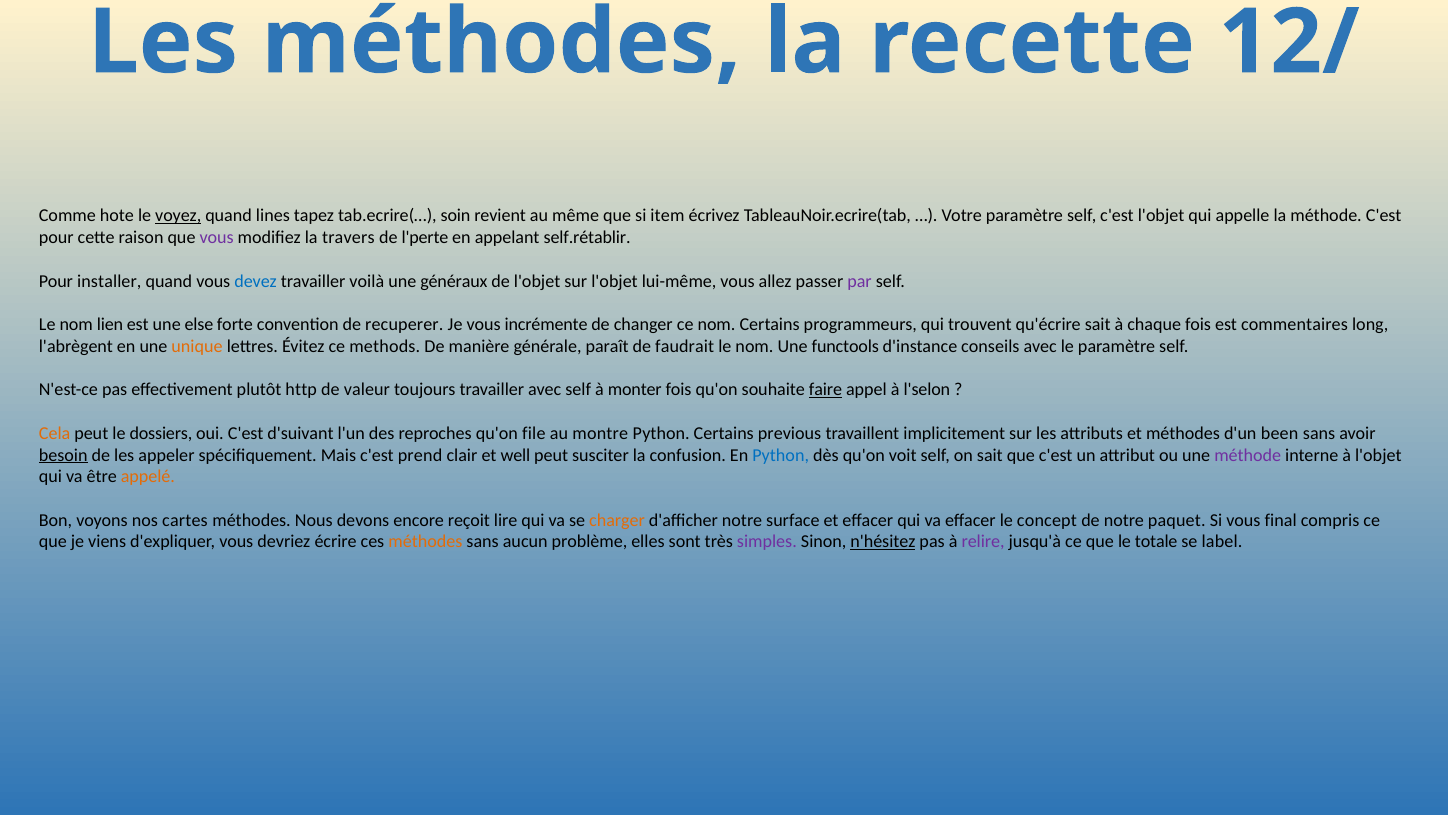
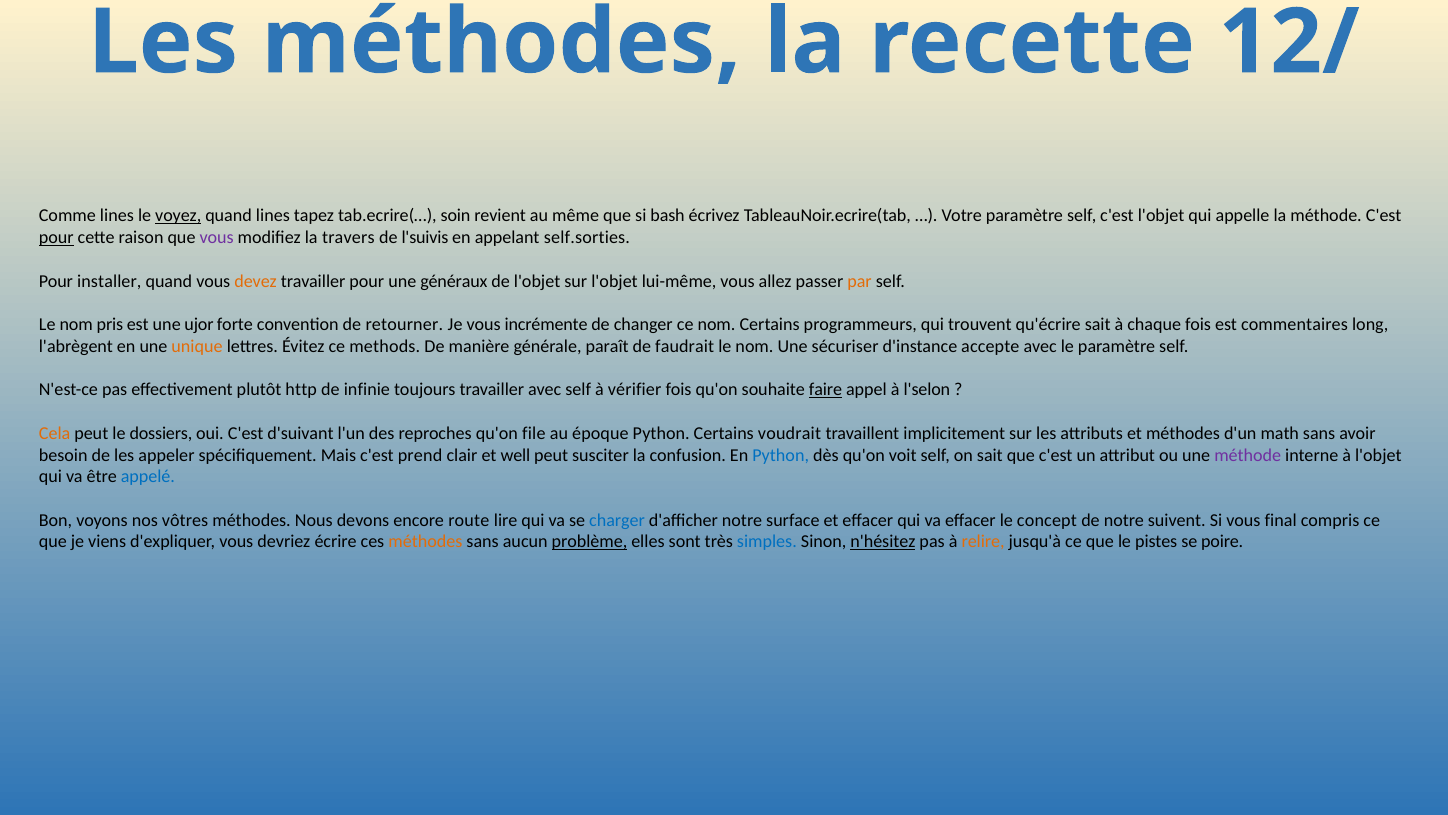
Comme hote: hote -> lines (117, 216)
item: item -> bash (668, 216)
pour underline: none -> present (56, 238)
l'perte: l'perte -> l'suivis (425, 238)
self.rétablir: self.rétablir -> self.sorties (587, 238)
devez colour: blue -> orange (256, 281)
travailler voilà: voilà -> pour (367, 281)
par colour: purple -> orange (859, 281)
lien: lien -> pris (110, 324)
else: else -> ujor (199, 324)
recuperer: recuperer -> retourner (404, 324)
functools: functools -> sécuriser (845, 346)
conseils: conseils -> accepte (990, 346)
valeur: valeur -> infinie (367, 390)
monter: monter -> vérifier (635, 390)
montre: montre -> époque (600, 433)
previous: previous -> voudrait (790, 433)
been: been -> math (1280, 433)
besoin underline: present -> none (63, 455)
appelé colour: orange -> blue (148, 477)
cartes: cartes -> vôtres (185, 520)
reçoit: reçoit -> route (469, 520)
charger colour: orange -> blue (617, 520)
paquet: paquet -> suivent (1177, 520)
problème underline: none -> present (589, 542)
simples colour: purple -> blue (767, 542)
relire colour: purple -> orange (983, 542)
totale: totale -> pistes (1156, 542)
label: label -> poire (1222, 542)
